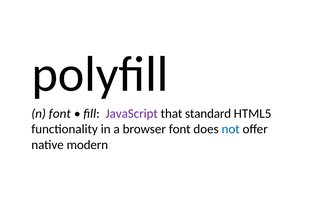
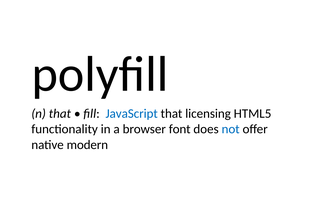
n font: font -> that (60, 114)
JavaScript colour: purple -> blue (132, 114)
standard: standard -> licensing (208, 114)
